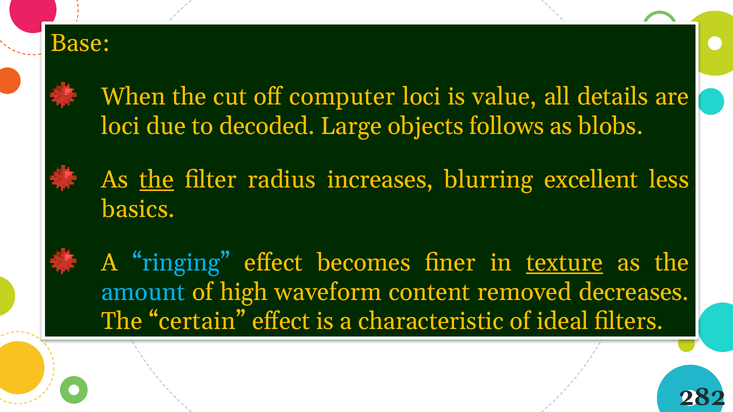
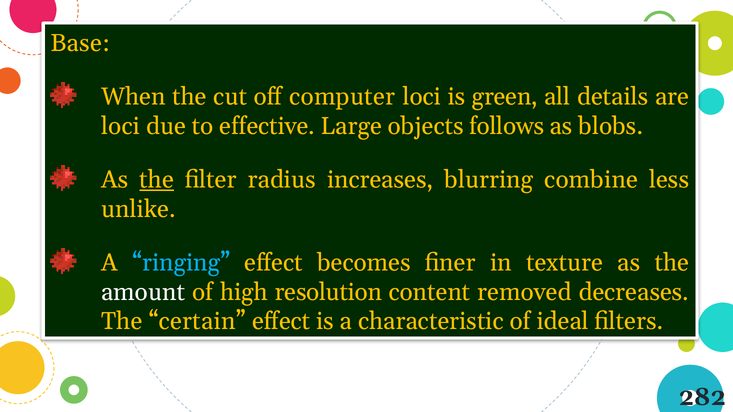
value: value -> green (505, 97)
decoded: decoded -> effective (267, 126)
excellent: excellent -> combine (591, 180)
basics: basics -> unlike (138, 209)
texture underline: present -> none (564, 263)
amount colour: light blue -> white (143, 292)
waveform: waveform -> resolution (328, 292)
